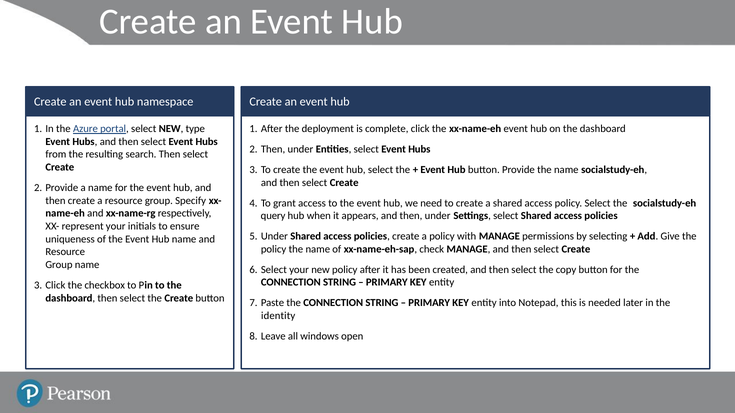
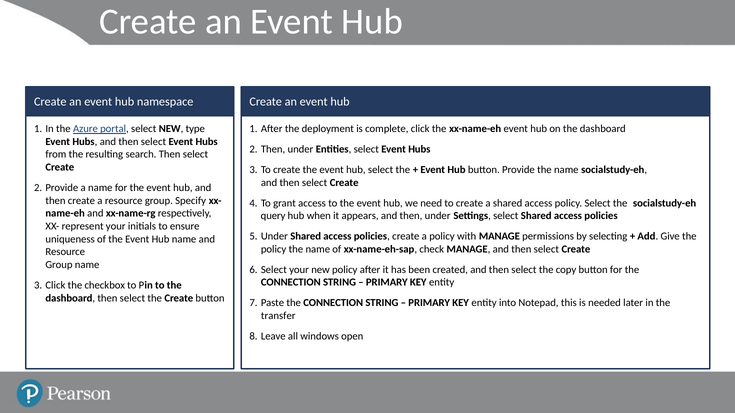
identity: identity -> transfer (278, 316)
